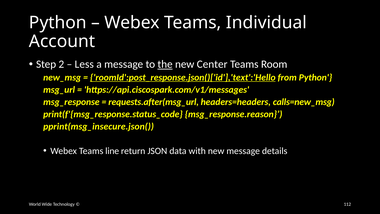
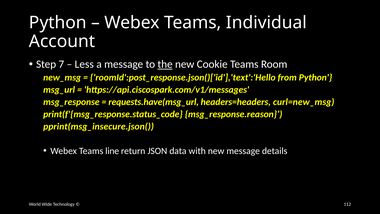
2: 2 -> 7 (61, 64)
Center: Center -> Cookie (212, 64)
roomId':post_response.json()['id'],'text':'Hello underline: present -> none (183, 77)
requests.after(msg_url: requests.after(msg_url -> requests.have(msg_url (154, 102)
calls=new_msg: calls=new_msg -> curl=new_msg (304, 102)
